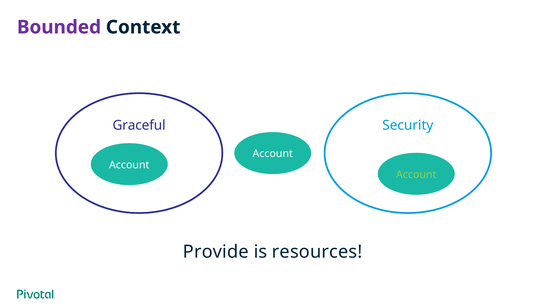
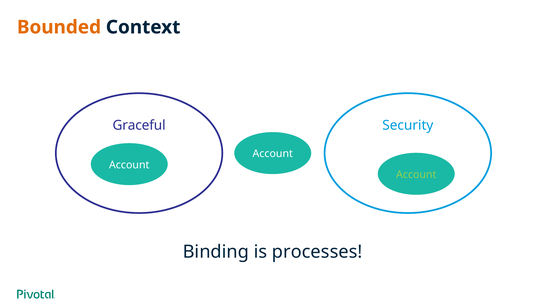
Bounded colour: purple -> orange (59, 27)
Provide: Provide -> Binding (216, 251)
resources: resources -> processes (317, 251)
